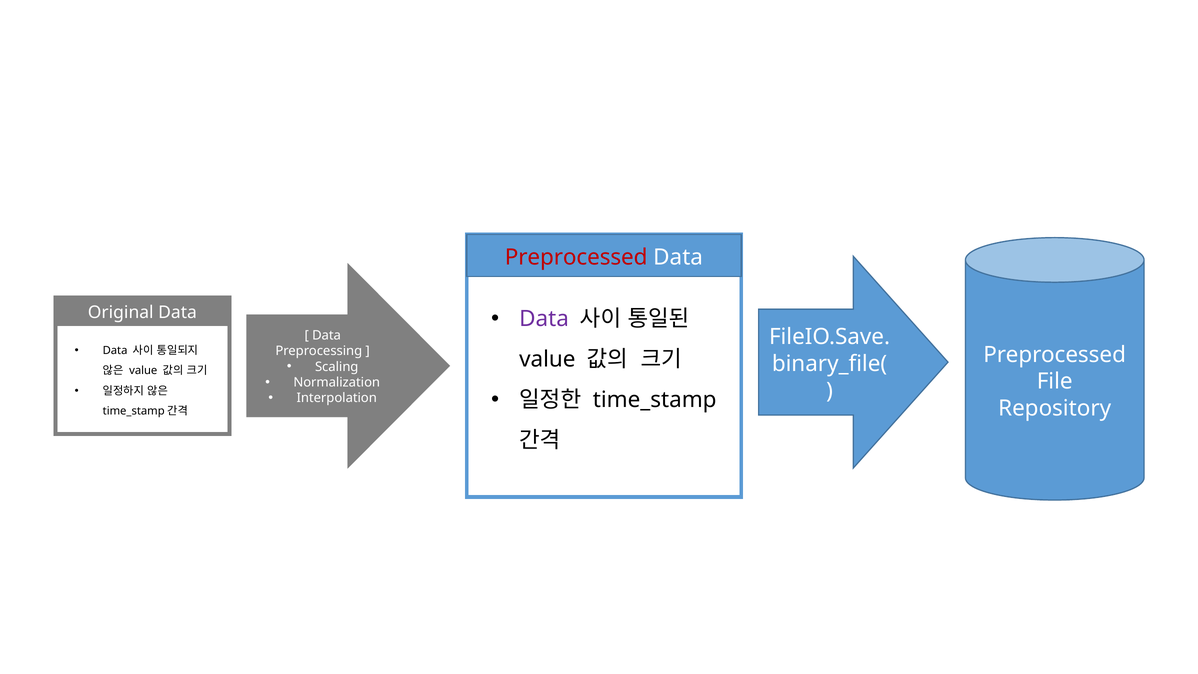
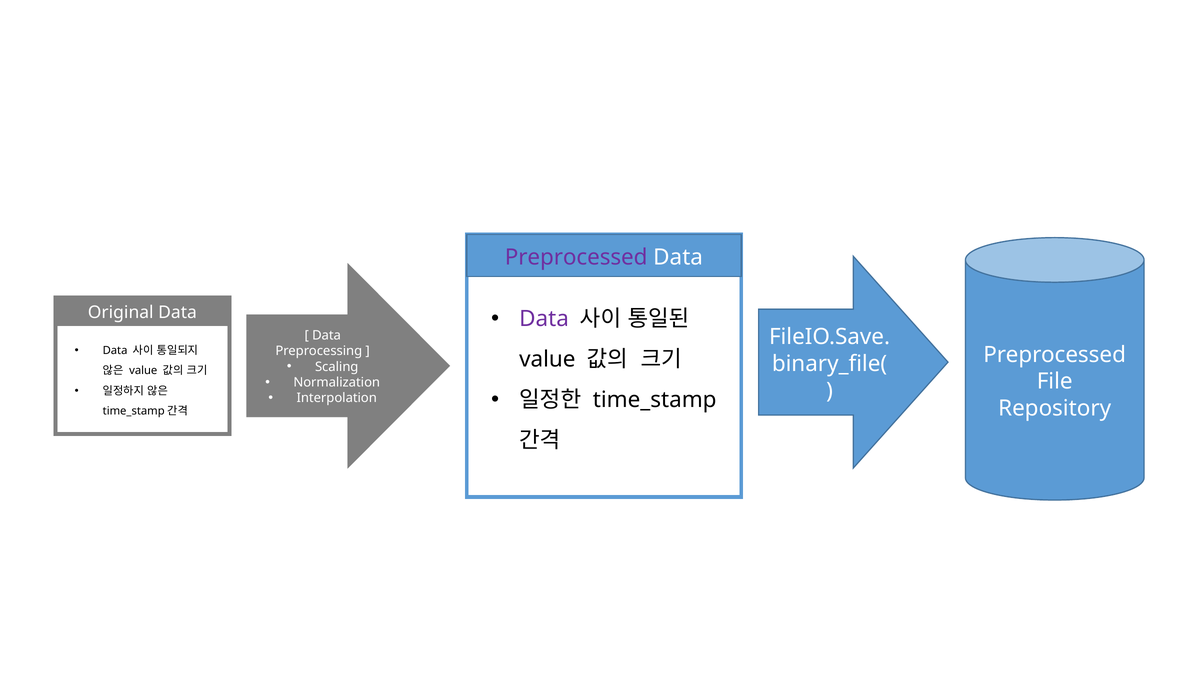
Preprocessed colour: red -> purple (576, 257)
